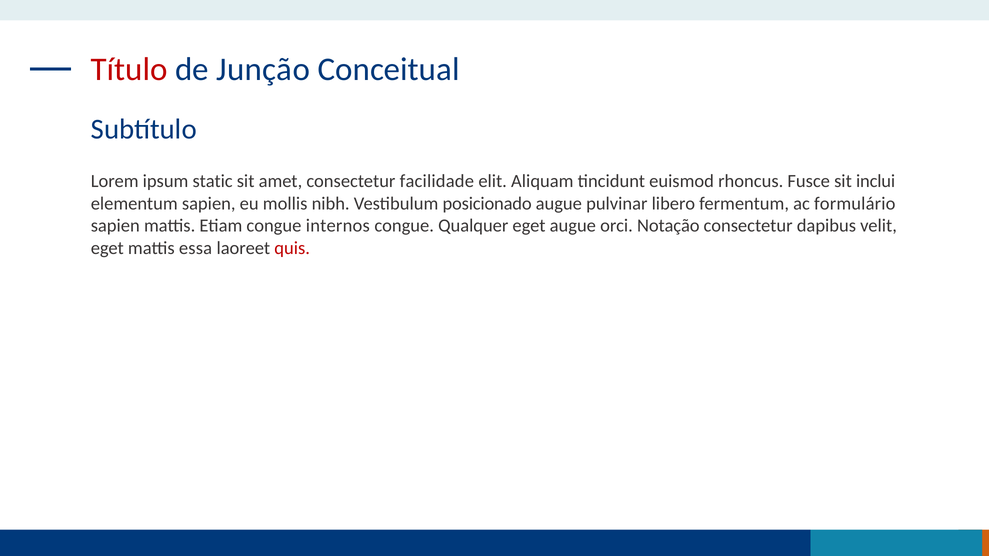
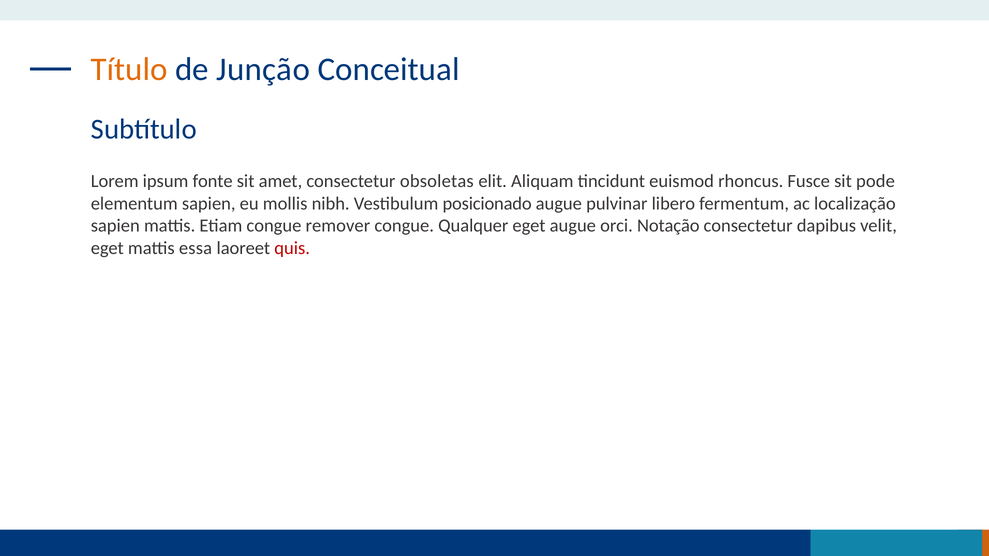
Título colour: red -> orange (129, 69)
static: static -> fonte (213, 181)
facilidade: facilidade -> obsoletas (437, 181)
inclui: inclui -> pode (875, 181)
formulário: formulário -> localização (855, 204)
internos: internos -> remover (338, 226)
